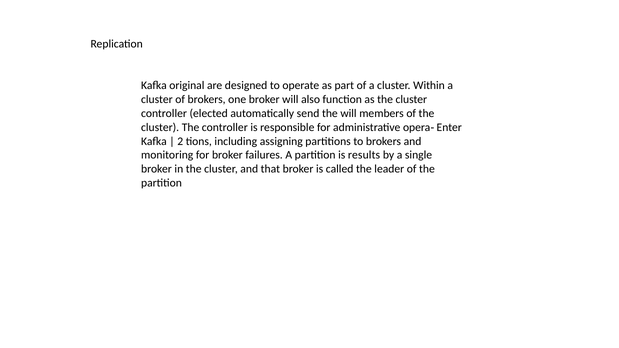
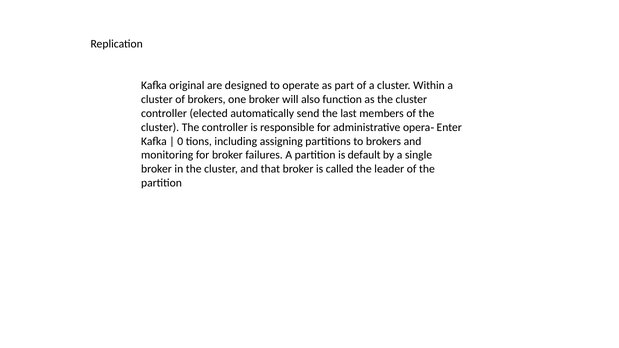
the will: will -> last (349, 113)
2: 2 -> 0 (180, 141)
results: results -> default (364, 155)
